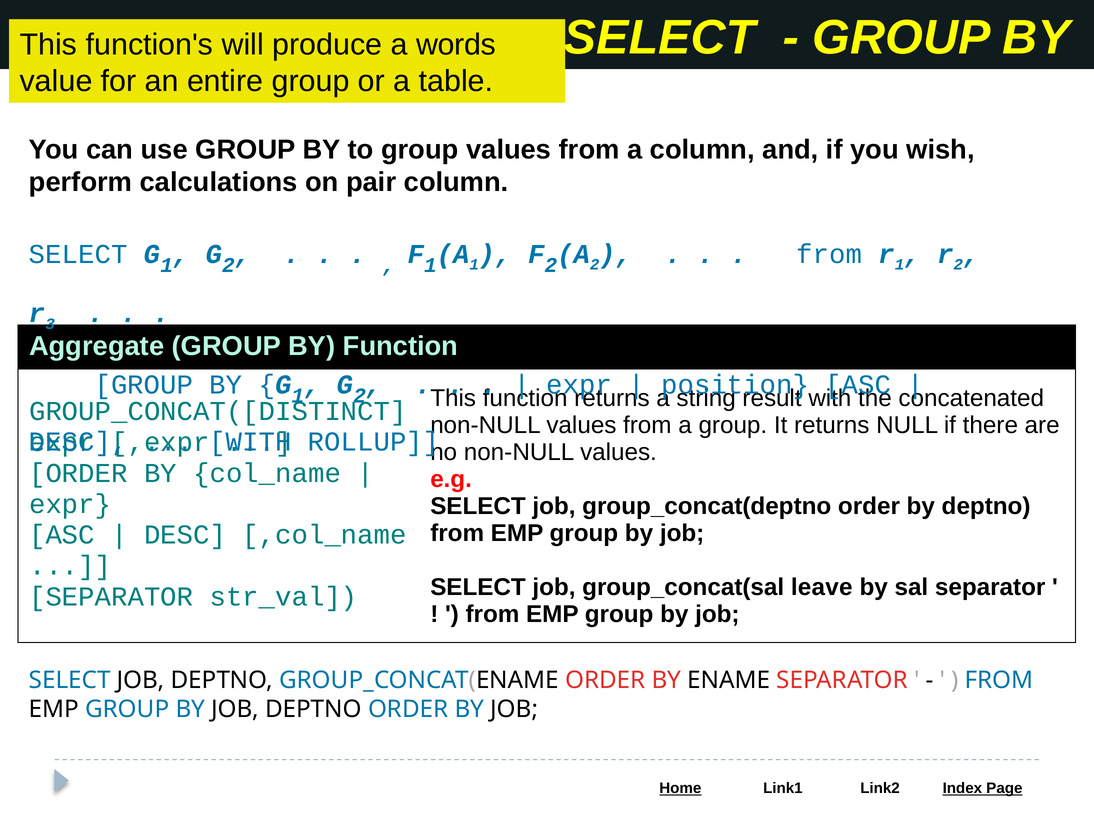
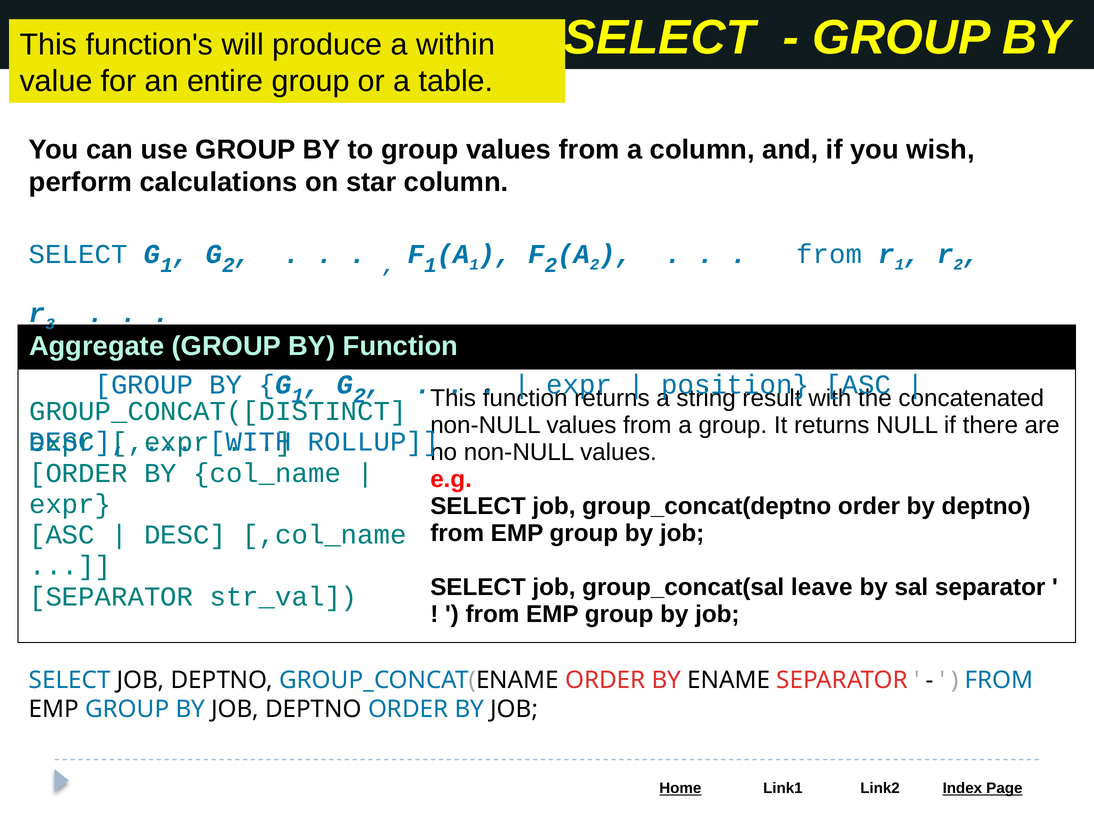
words: words -> within (456, 45)
pair: pair -> star (371, 183)
